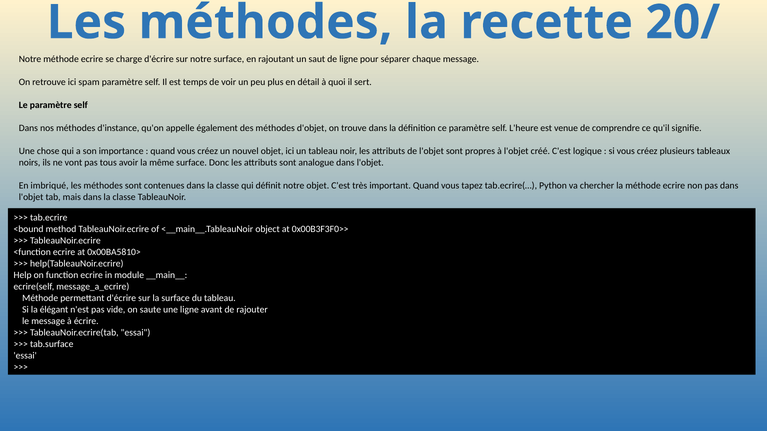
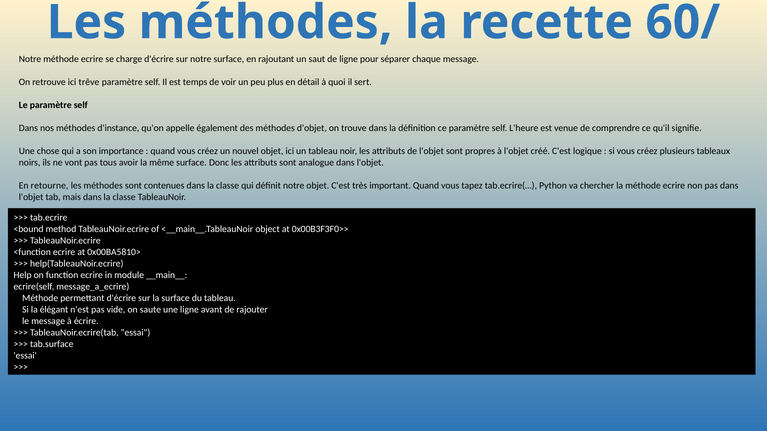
20/: 20/ -> 60/ (683, 22)
spam: spam -> trêve (89, 82)
imbriqué: imbriqué -> retourne (50, 186)
